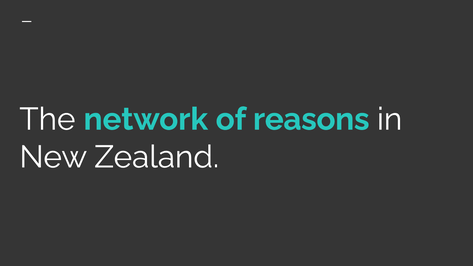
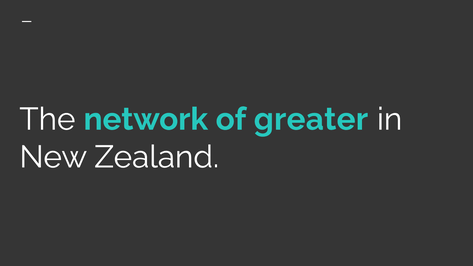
reasons: reasons -> greater (311, 119)
